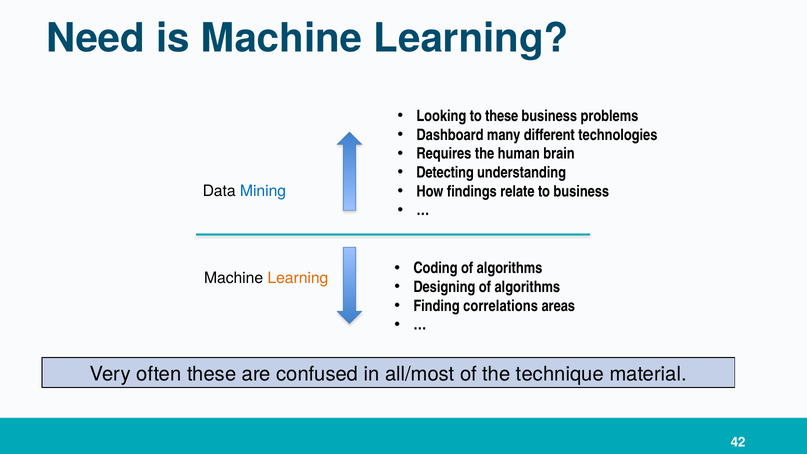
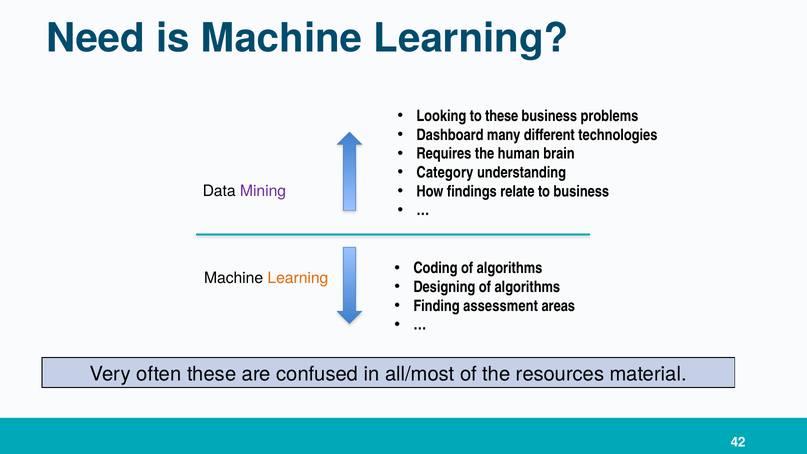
Detecting: Detecting -> Category (445, 173)
Mining colour: blue -> purple (263, 191)
correlations: correlations -> assessment (501, 306)
technique: technique -> resources (560, 374)
